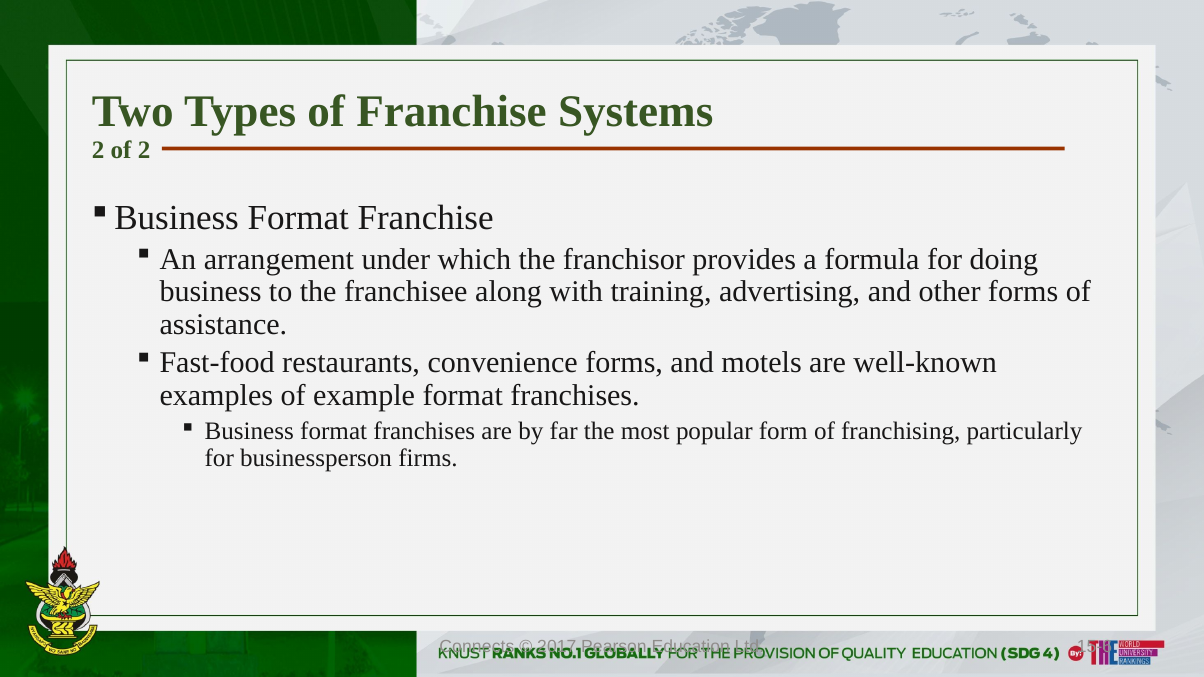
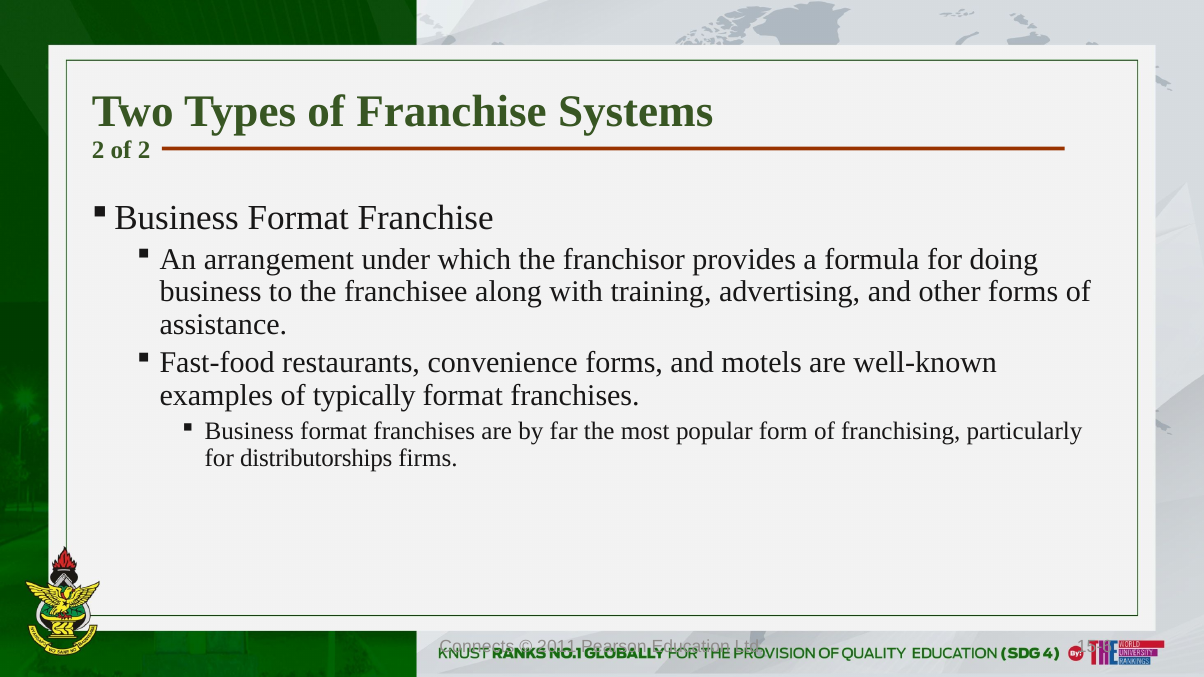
example: example -> typically (364, 396)
businessperson: businessperson -> distributorships (316, 459)
2017: 2017 -> 2011 (557, 647)
